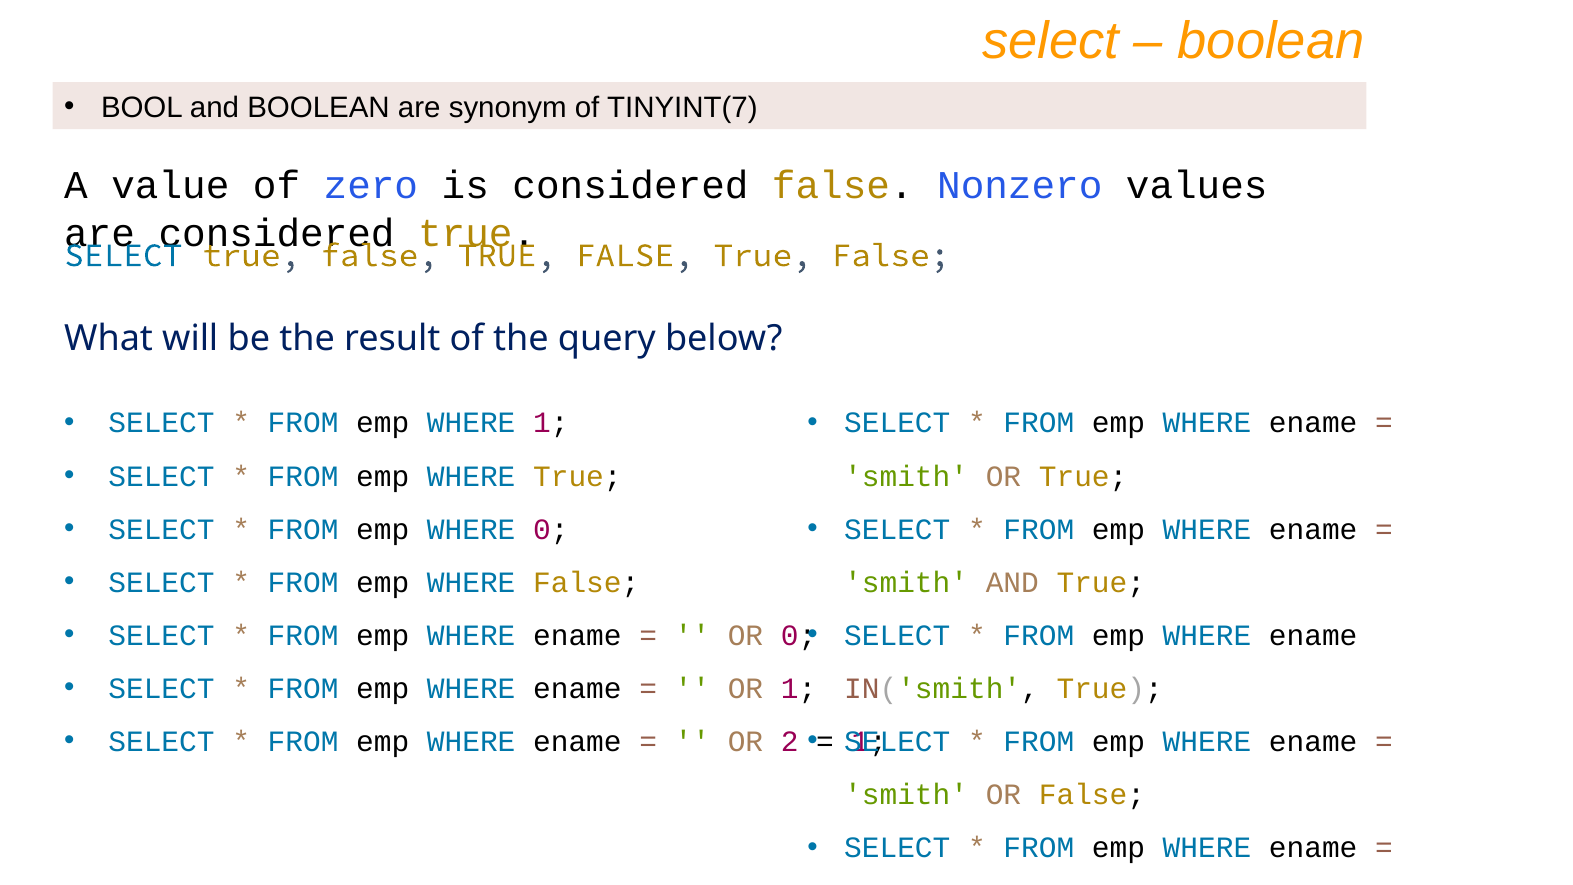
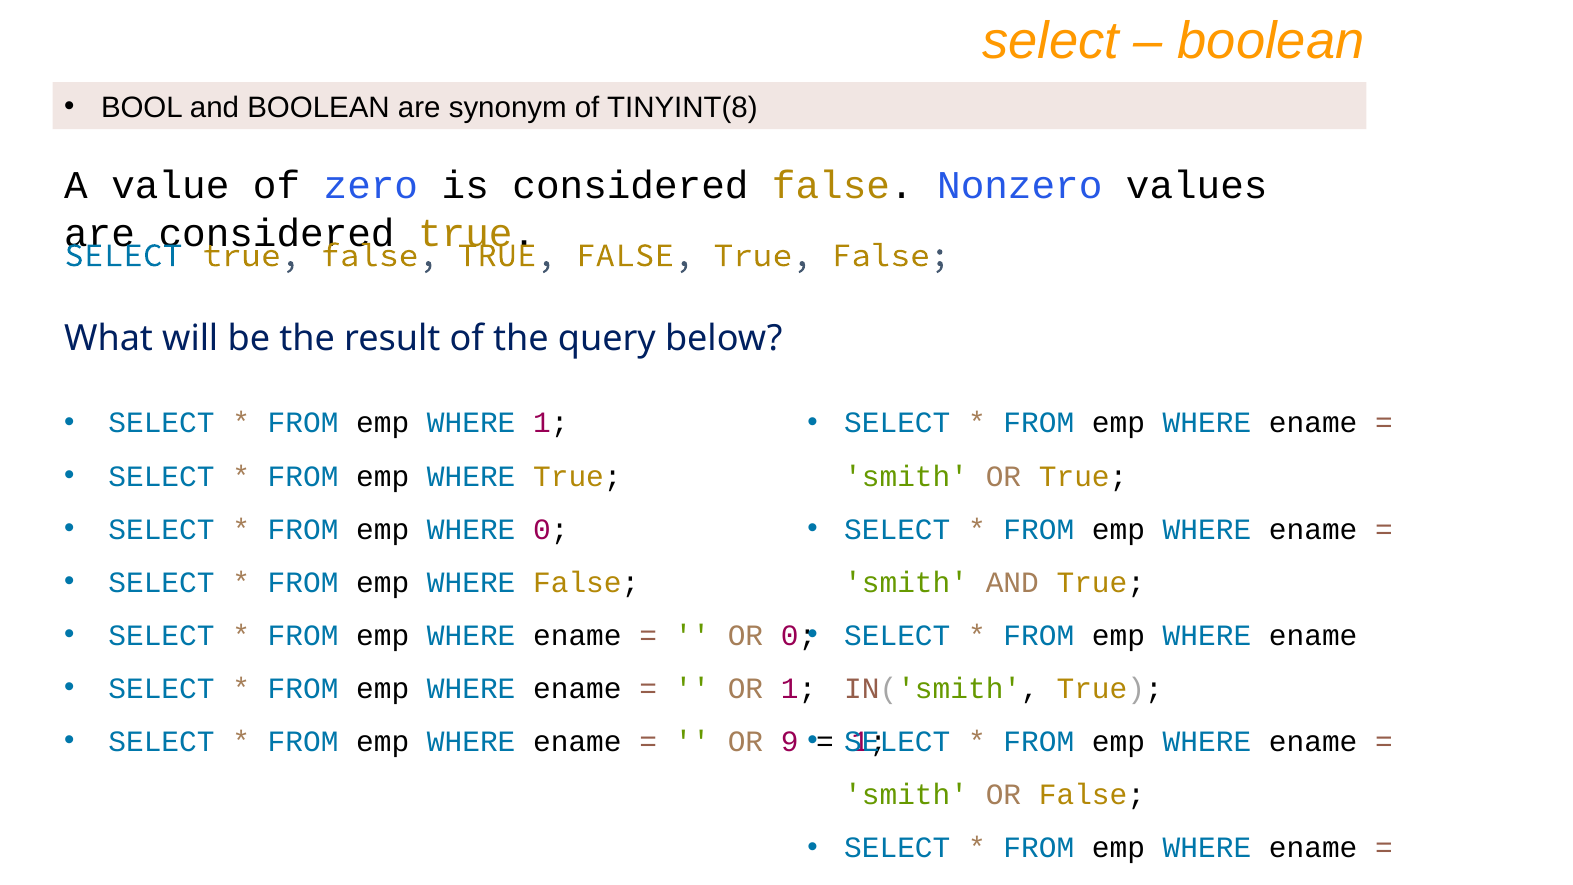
TINYINT(7: TINYINT(7 -> TINYINT(8 (682, 108)
2: 2 -> 9 (790, 742)
